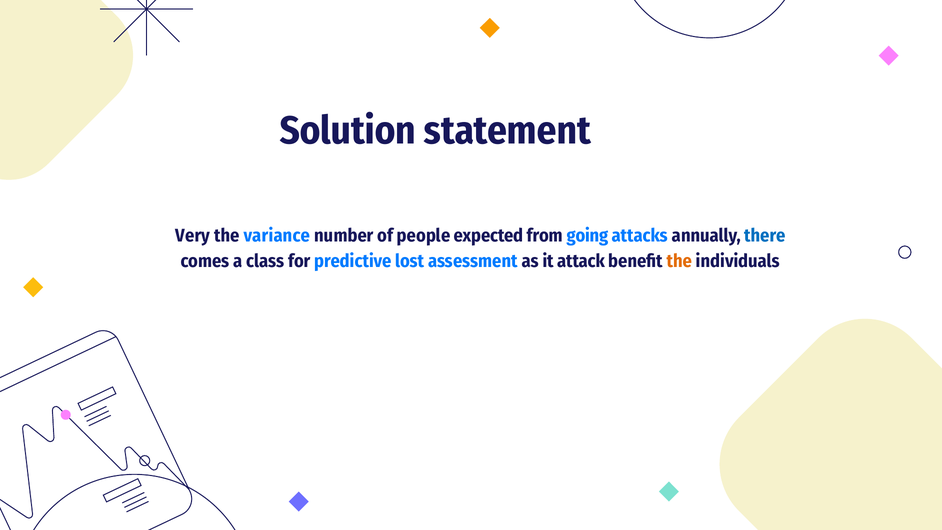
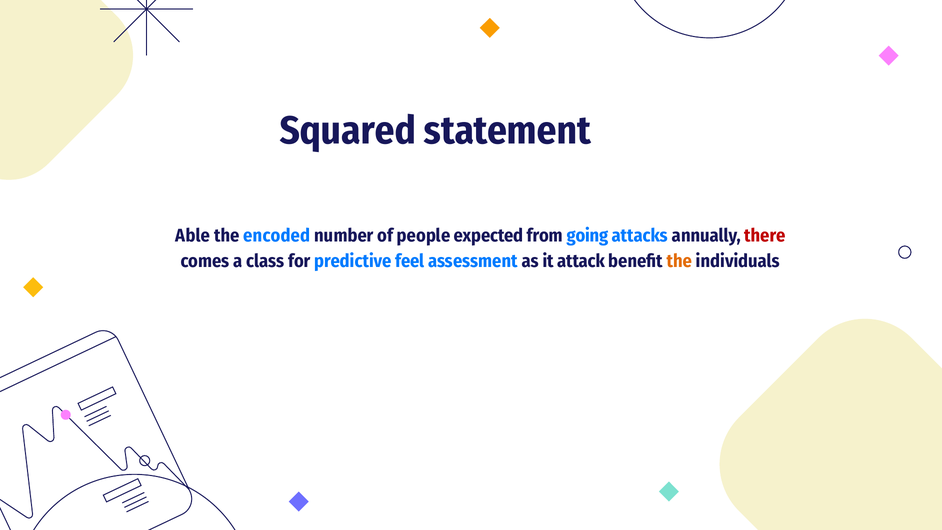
Solution: Solution -> Squared (348, 131)
Very: Very -> Able (193, 236)
variance: variance -> encoded (277, 236)
there colour: blue -> red (765, 236)
lost: lost -> feel (410, 261)
